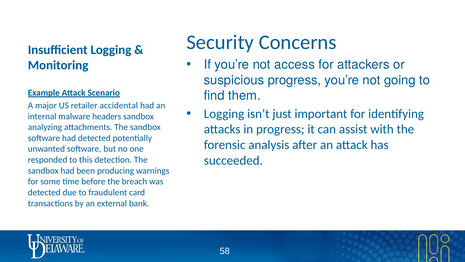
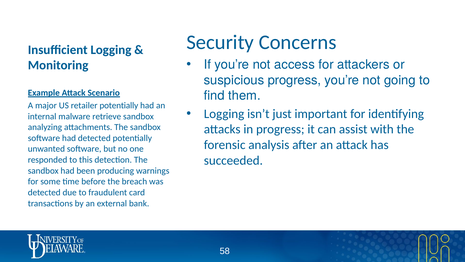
retailer accidental: accidental -> potentially (119, 105)
headers: headers -> retrieve (107, 116)
